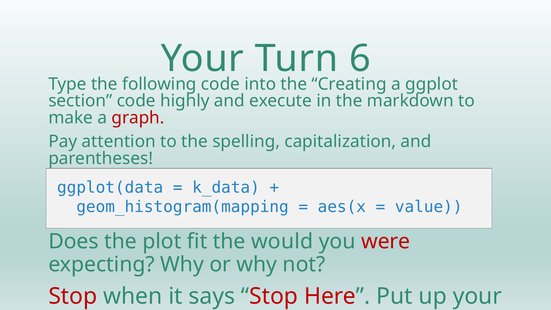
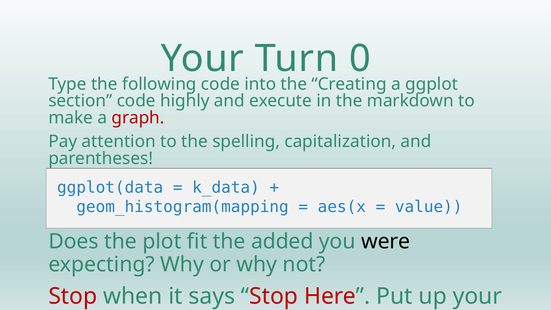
6: 6 -> 0 (360, 59)
would: would -> added (282, 241)
were colour: red -> black (386, 241)
